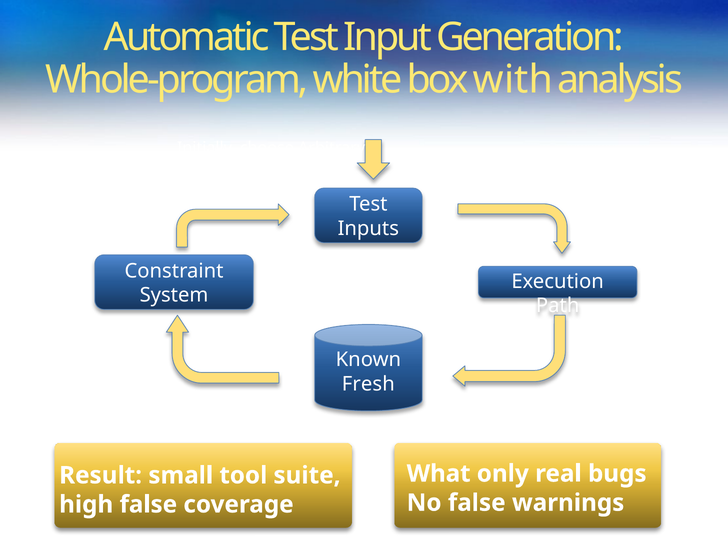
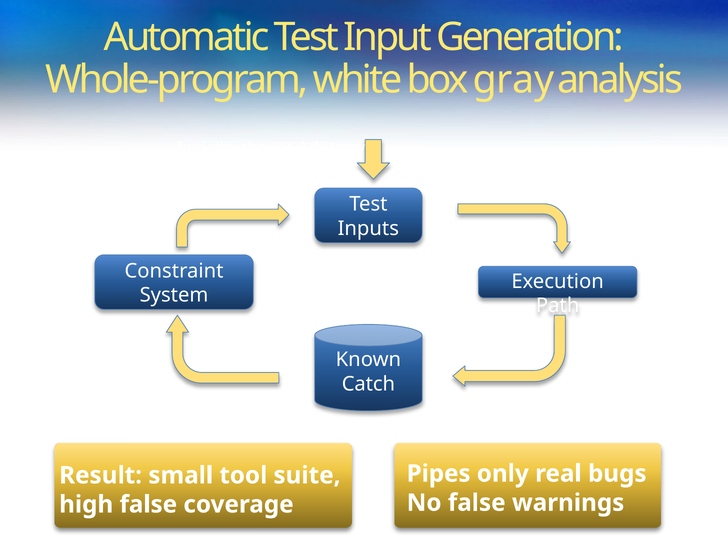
with: with -> gray (513, 80)
Fresh: Fresh -> Catch (368, 384)
What: What -> Pipes (439, 474)
